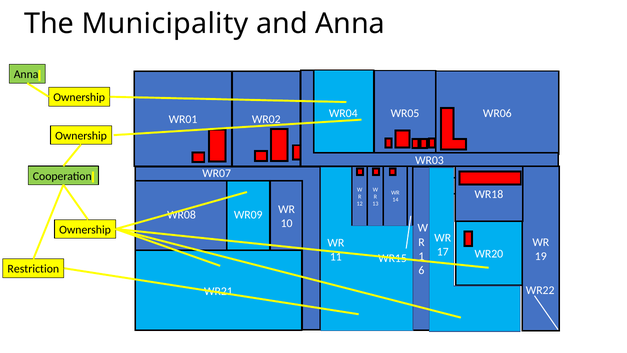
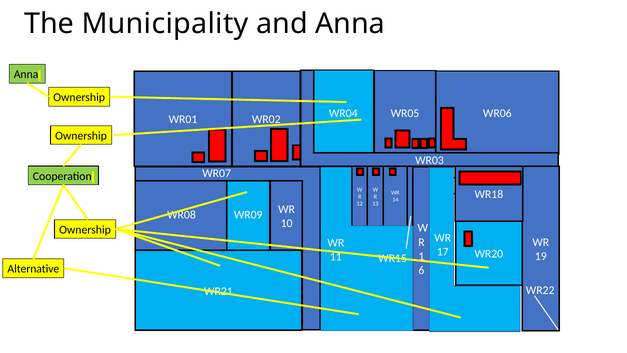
Restriction: Restriction -> Alternative (33, 269)
